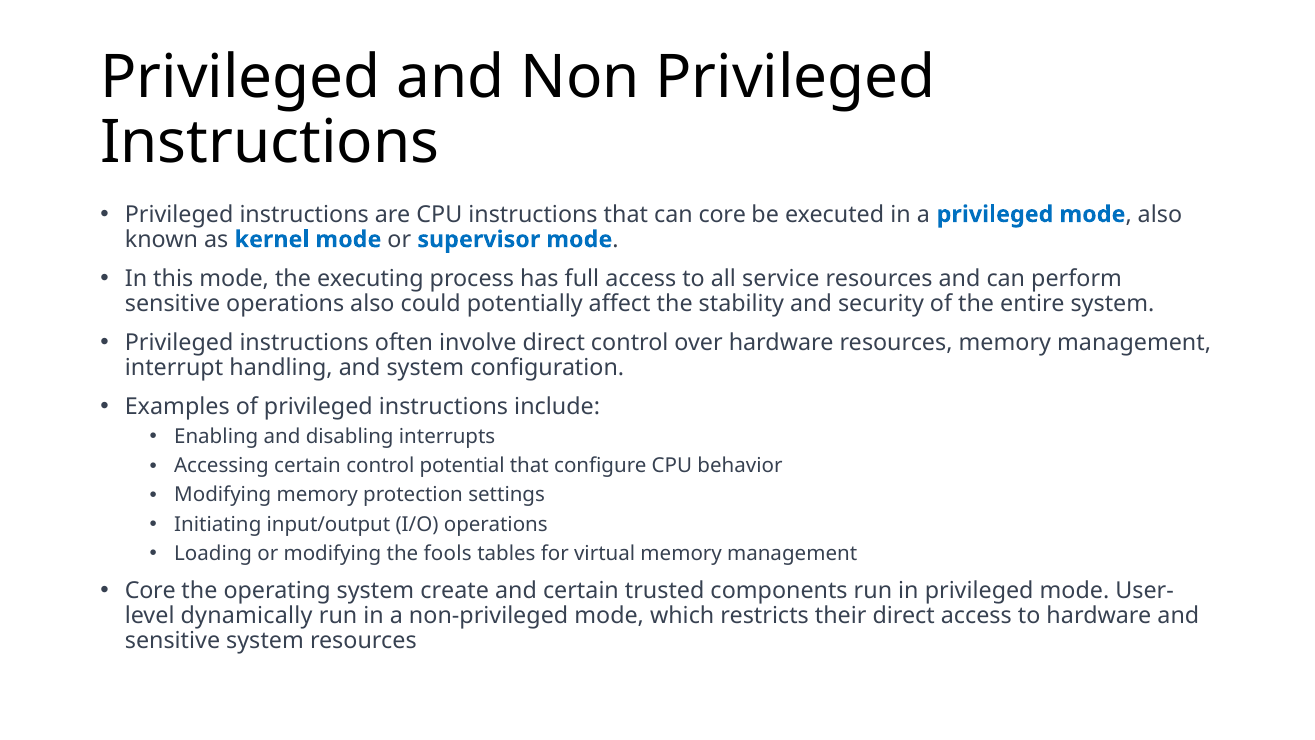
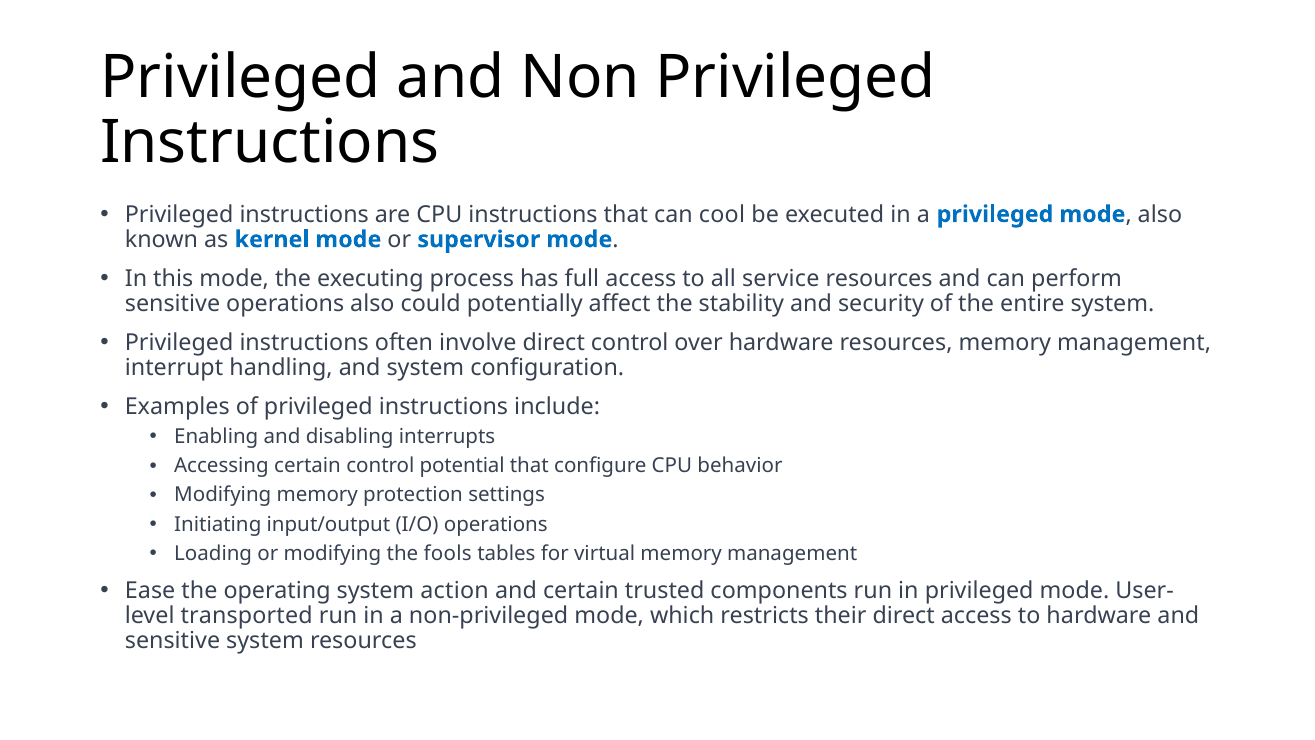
can core: core -> cool (722, 214)
Core: Core -> Ease (150, 590)
create: create -> action (455, 590)
dynamically: dynamically -> transported (247, 616)
